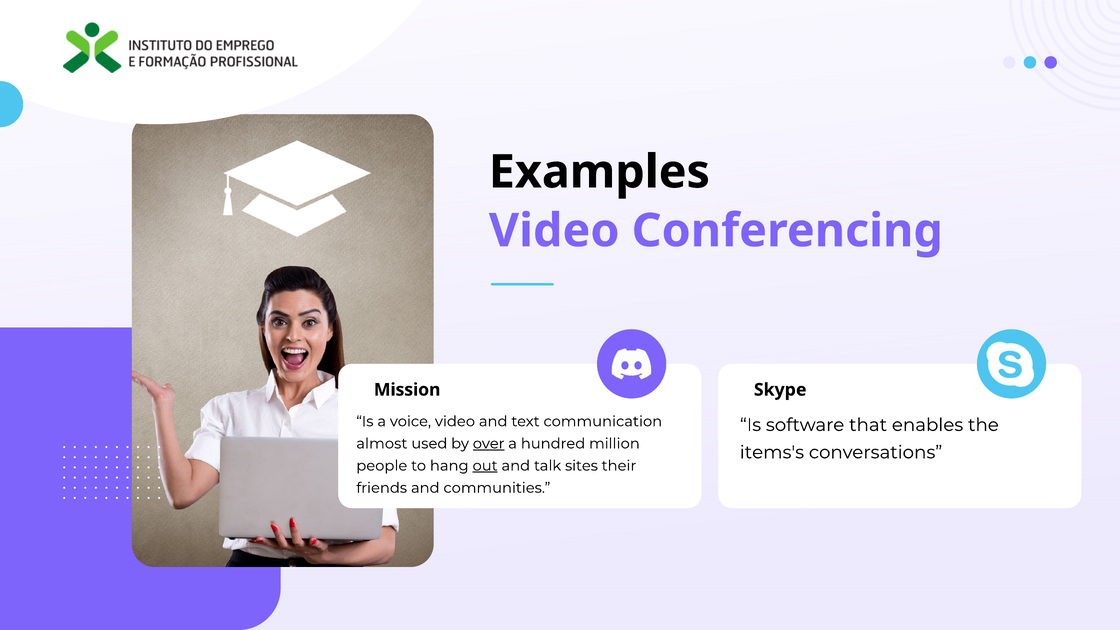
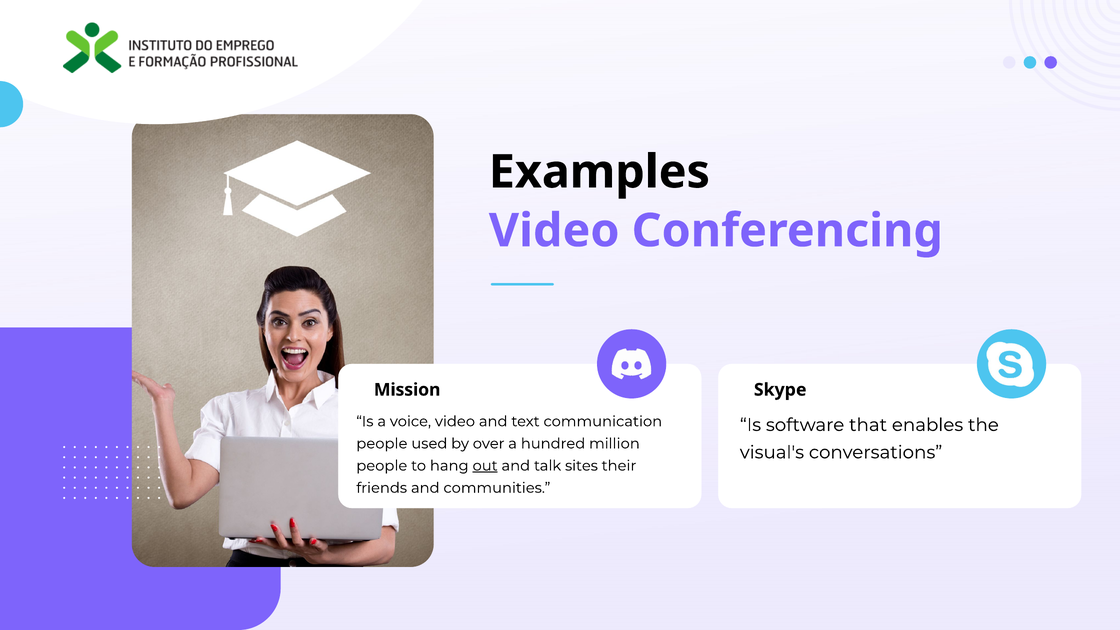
almost: almost -> people (382, 444)
over underline: present -> none (489, 444)
items's: items's -> visual's (772, 452)
